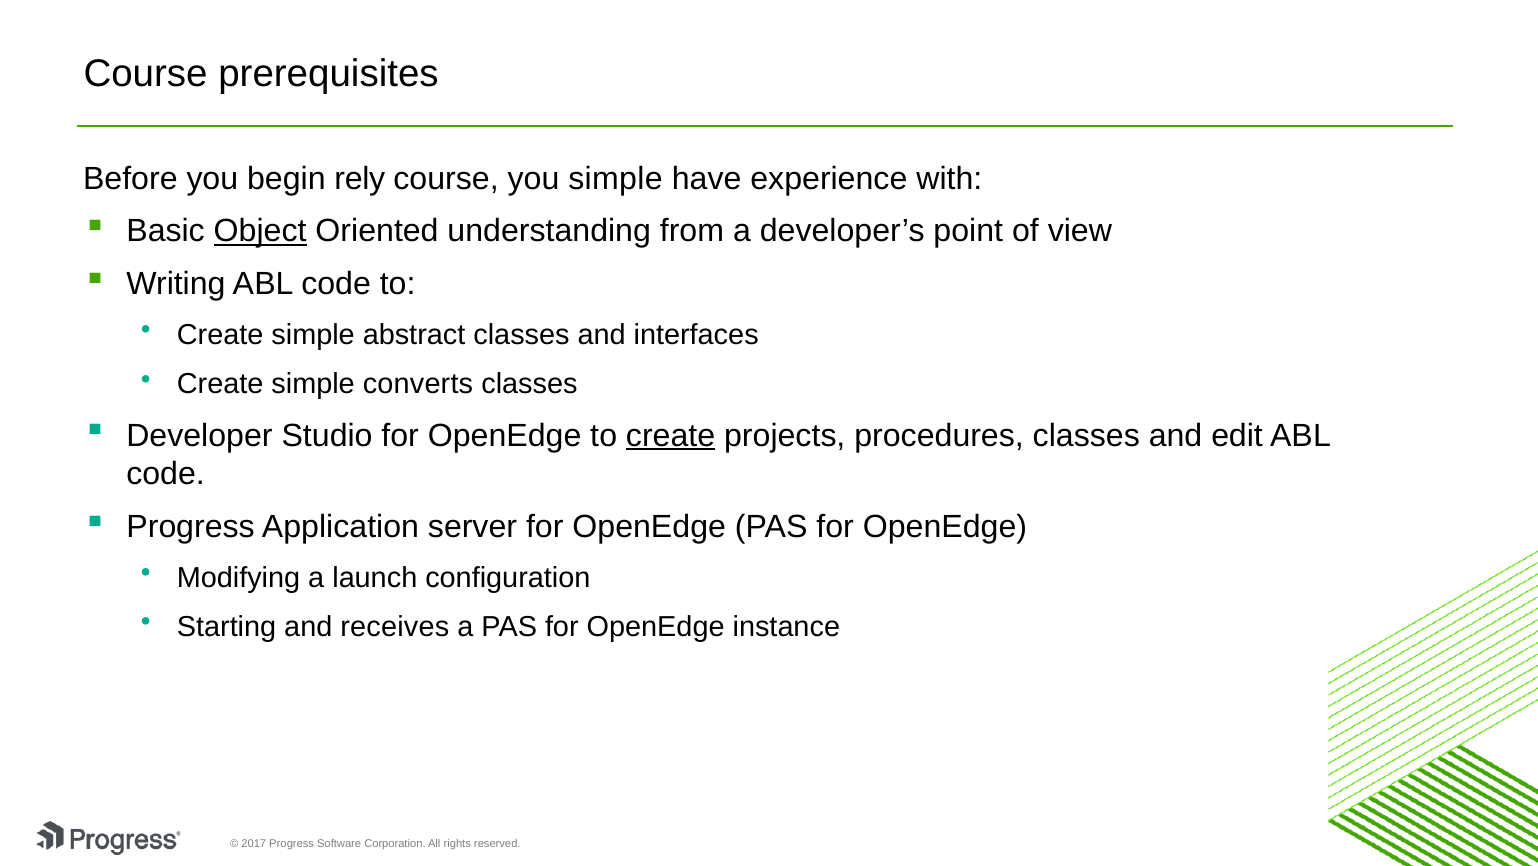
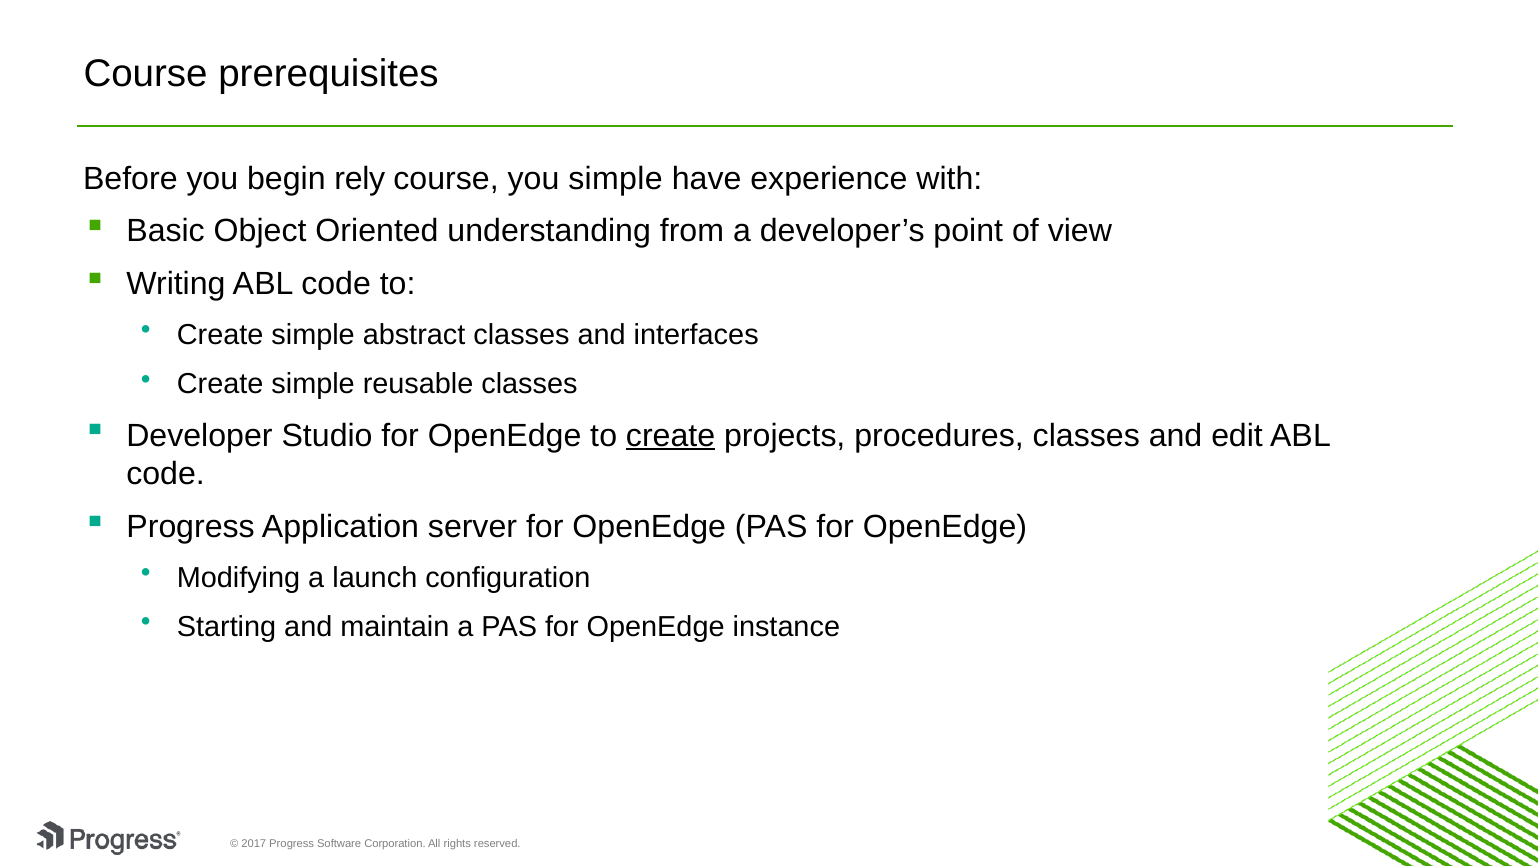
Object underline: present -> none (260, 231)
converts: converts -> reusable (418, 384)
receives: receives -> maintain (395, 627)
